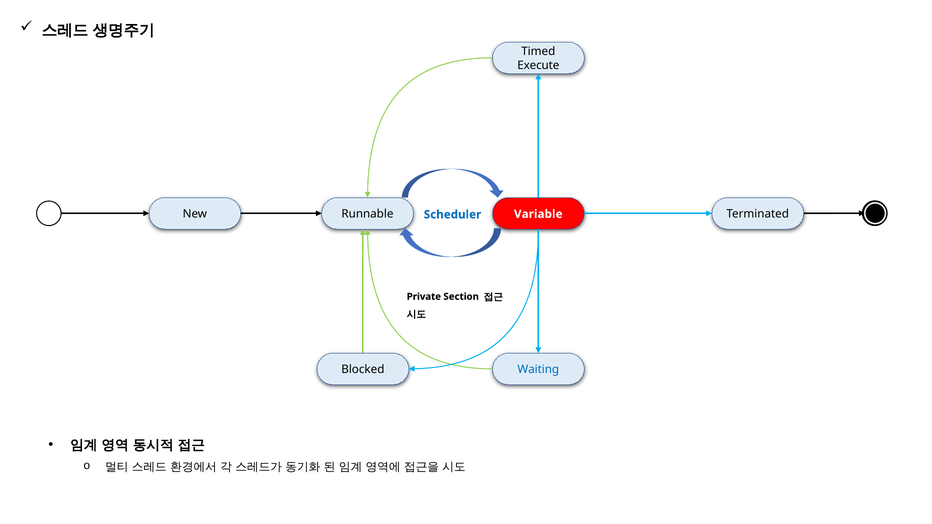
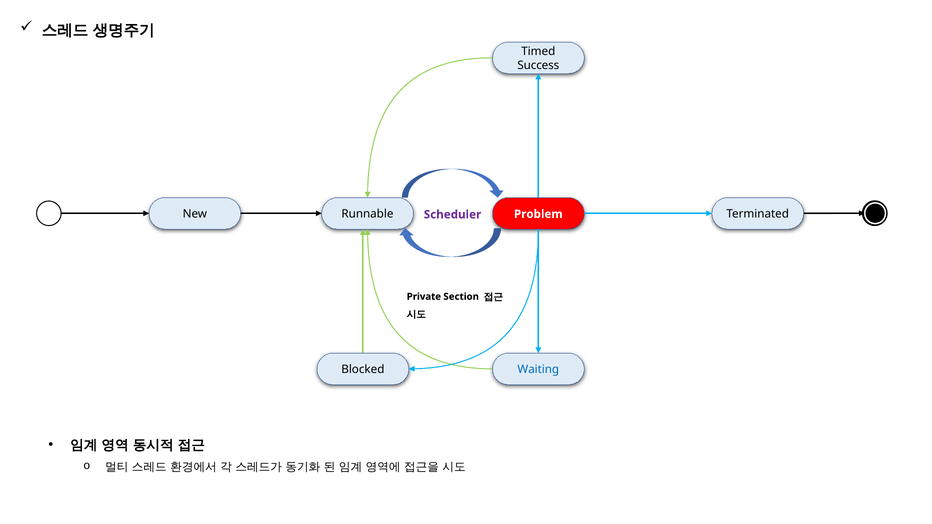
Execute: Execute -> Success (538, 66)
Variable: Variable -> Problem (538, 214)
Scheduler colour: blue -> purple (452, 215)
